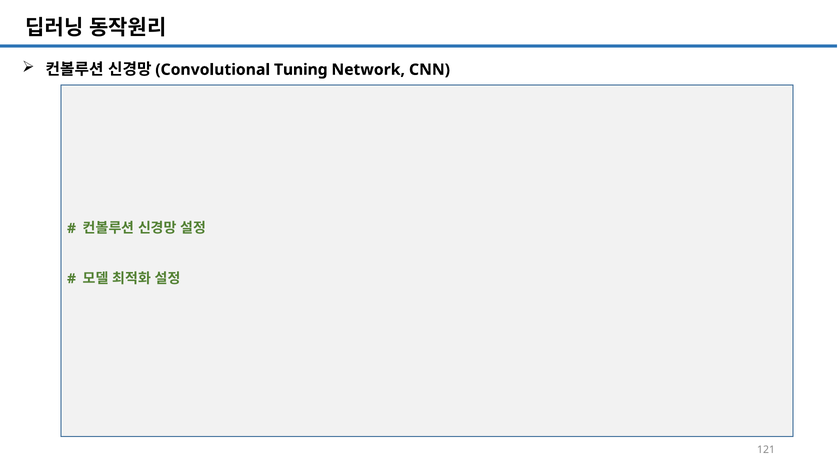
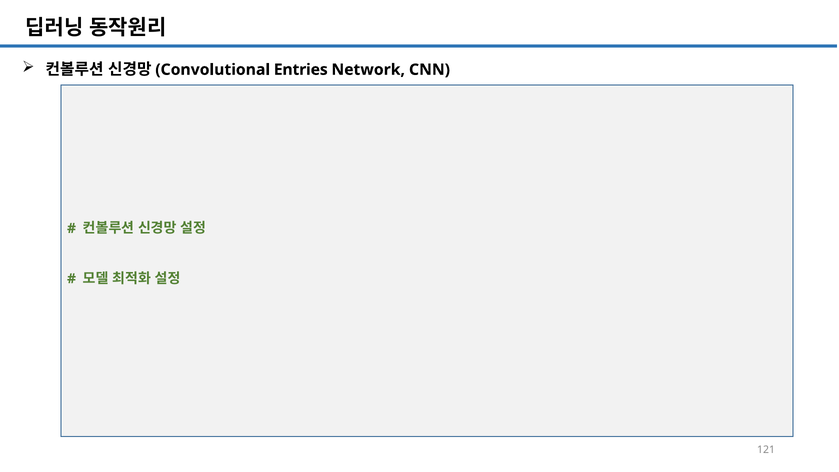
Tuning: Tuning -> Entries (301, 70)
